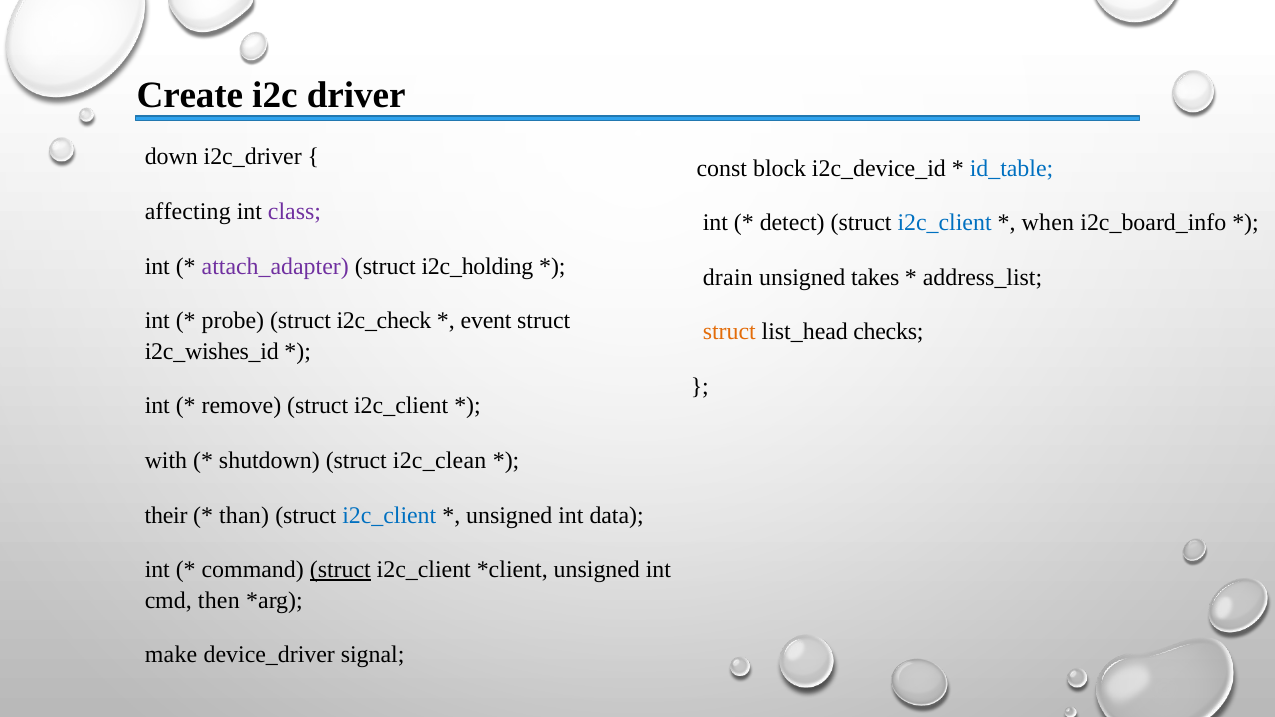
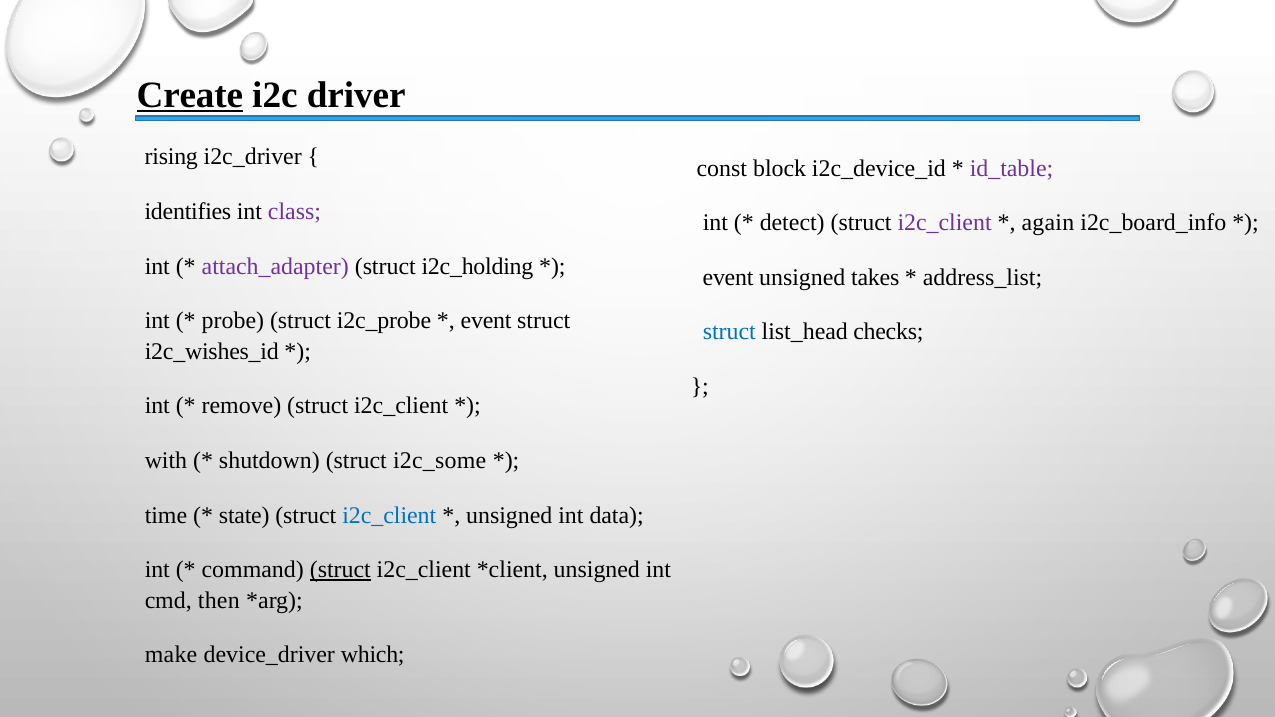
Create underline: none -> present (190, 95)
down: down -> rising (171, 157)
id_table colour: blue -> purple (1012, 168)
affecting: affecting -> identifies (188, 212)
i2c_client colour: blue -> purple (945, 223)
when: when -> again (1048, 223)
drain: drain -> event (728, 278)
i2c_check: i2c_check -> i2c_probe (384, 321)
struct colour: orange -> blue (729, 332)
i2c_clean: i2c_clean -> i2c_some (440, 461)
their: their -> time (166, 515)
than: than -> state (244, 515)
signal: signal -> which (373, 655)
